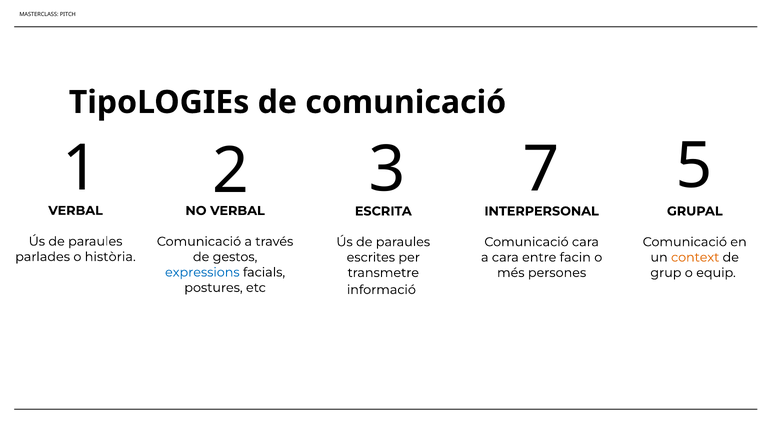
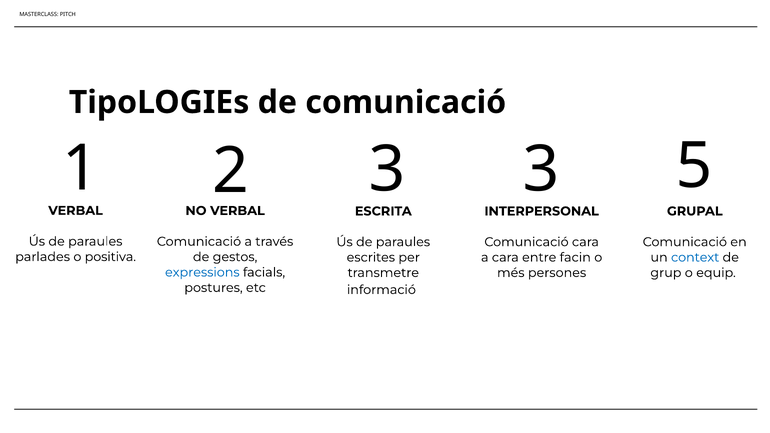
7: 7 -> 3 (541, 169)
història: història -> positiva (110, 257)
context colour: orange -> blue (695, 257)
